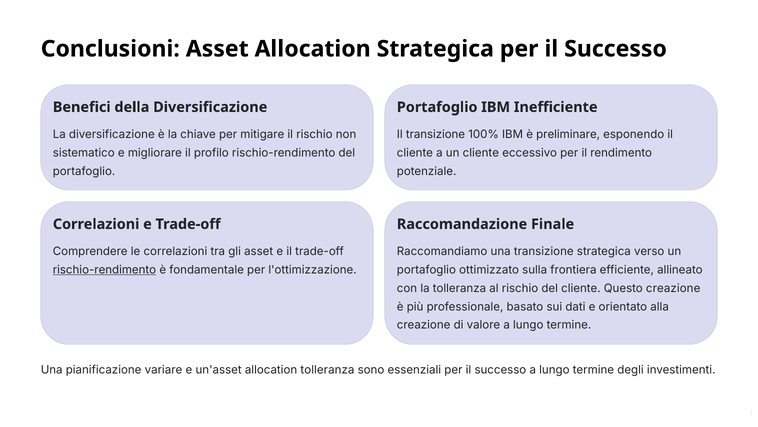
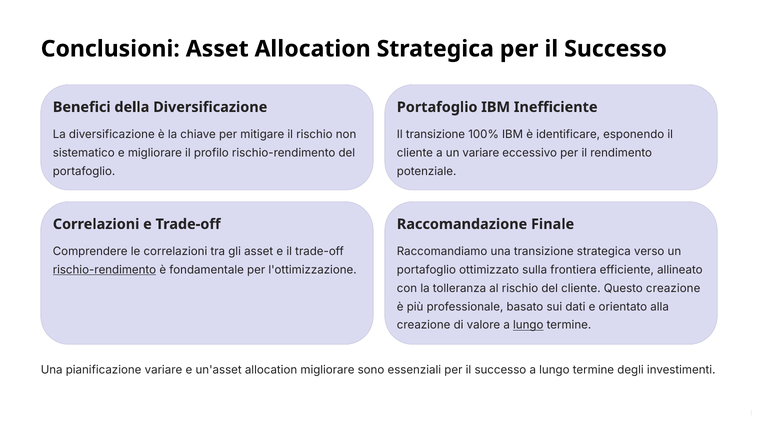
preliminare: preliminare -> identificare (568, 134)
un cliente: cliente -> variare (481, 153)
lungo underline: none -> present (528, 325)
allocation tolleranza: tolleranza -> migliorare (327, 369)
